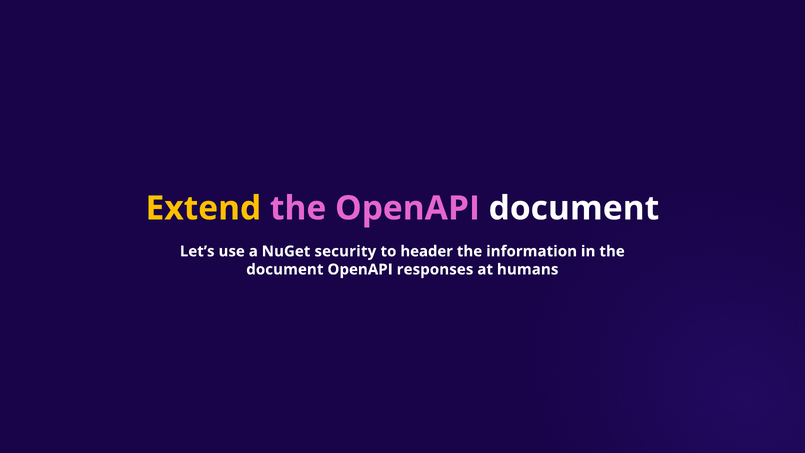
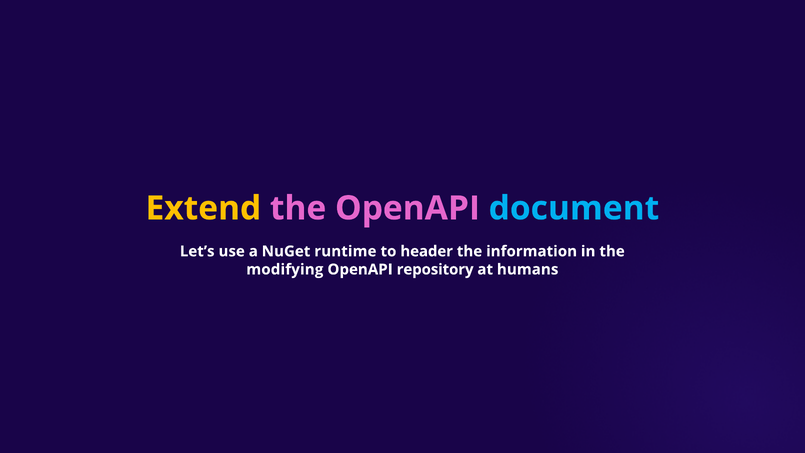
document colour: white -> light blue (574, 208)
security: security -> runtime (345, 251)
document: document -> modifying (285, 269)
responses: responses -> repository (435, 269)
